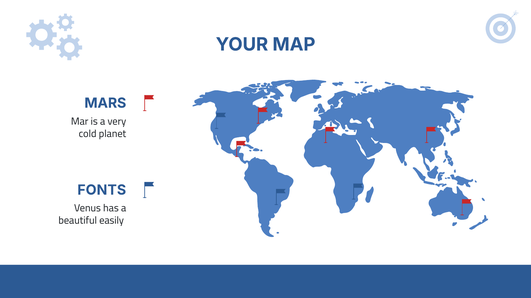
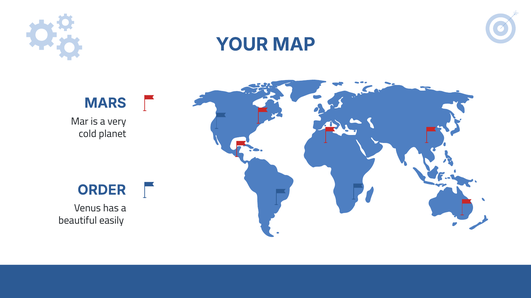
FONTS: FONTS -> ORDER (102, 190)
